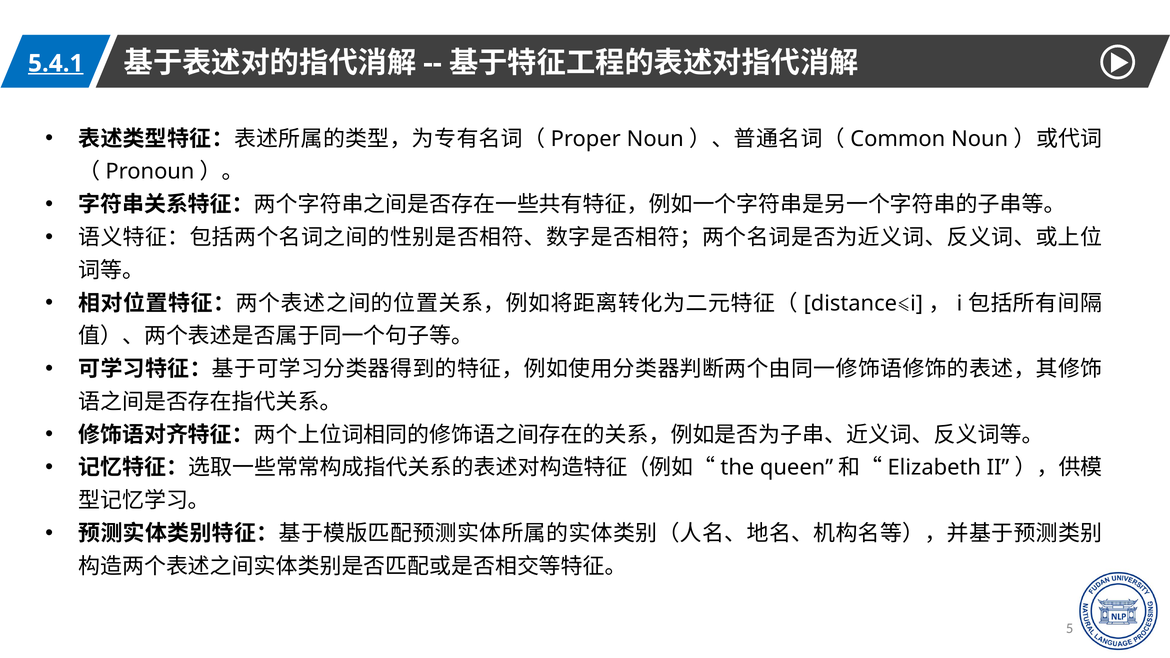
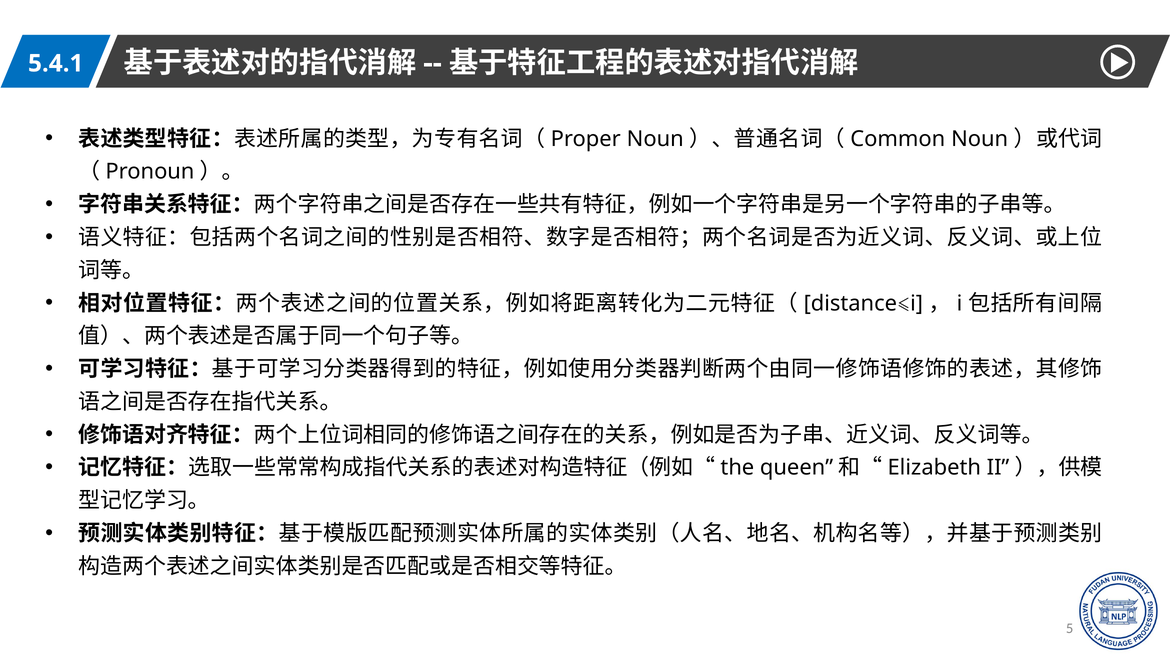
5.4.1 underline: present -> none (56, 63)
